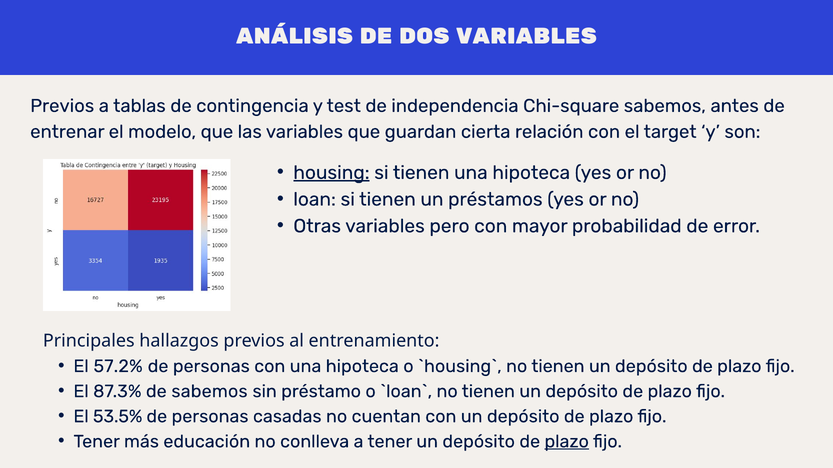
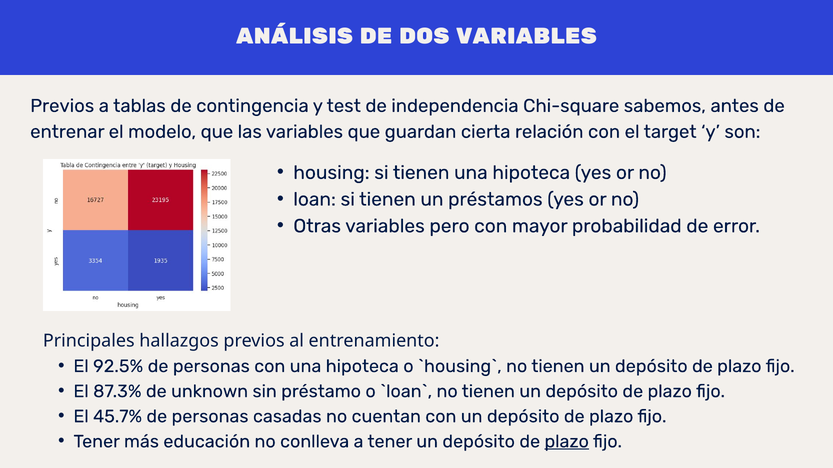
housing underline: present -> none (331, 173)
57.2%: 57.2% -> 92.5% (118, 367)
de sabemos: sabemos -> unknown (210, 392)
53.5%: 53.5% -> 45.7% (118, 417)
